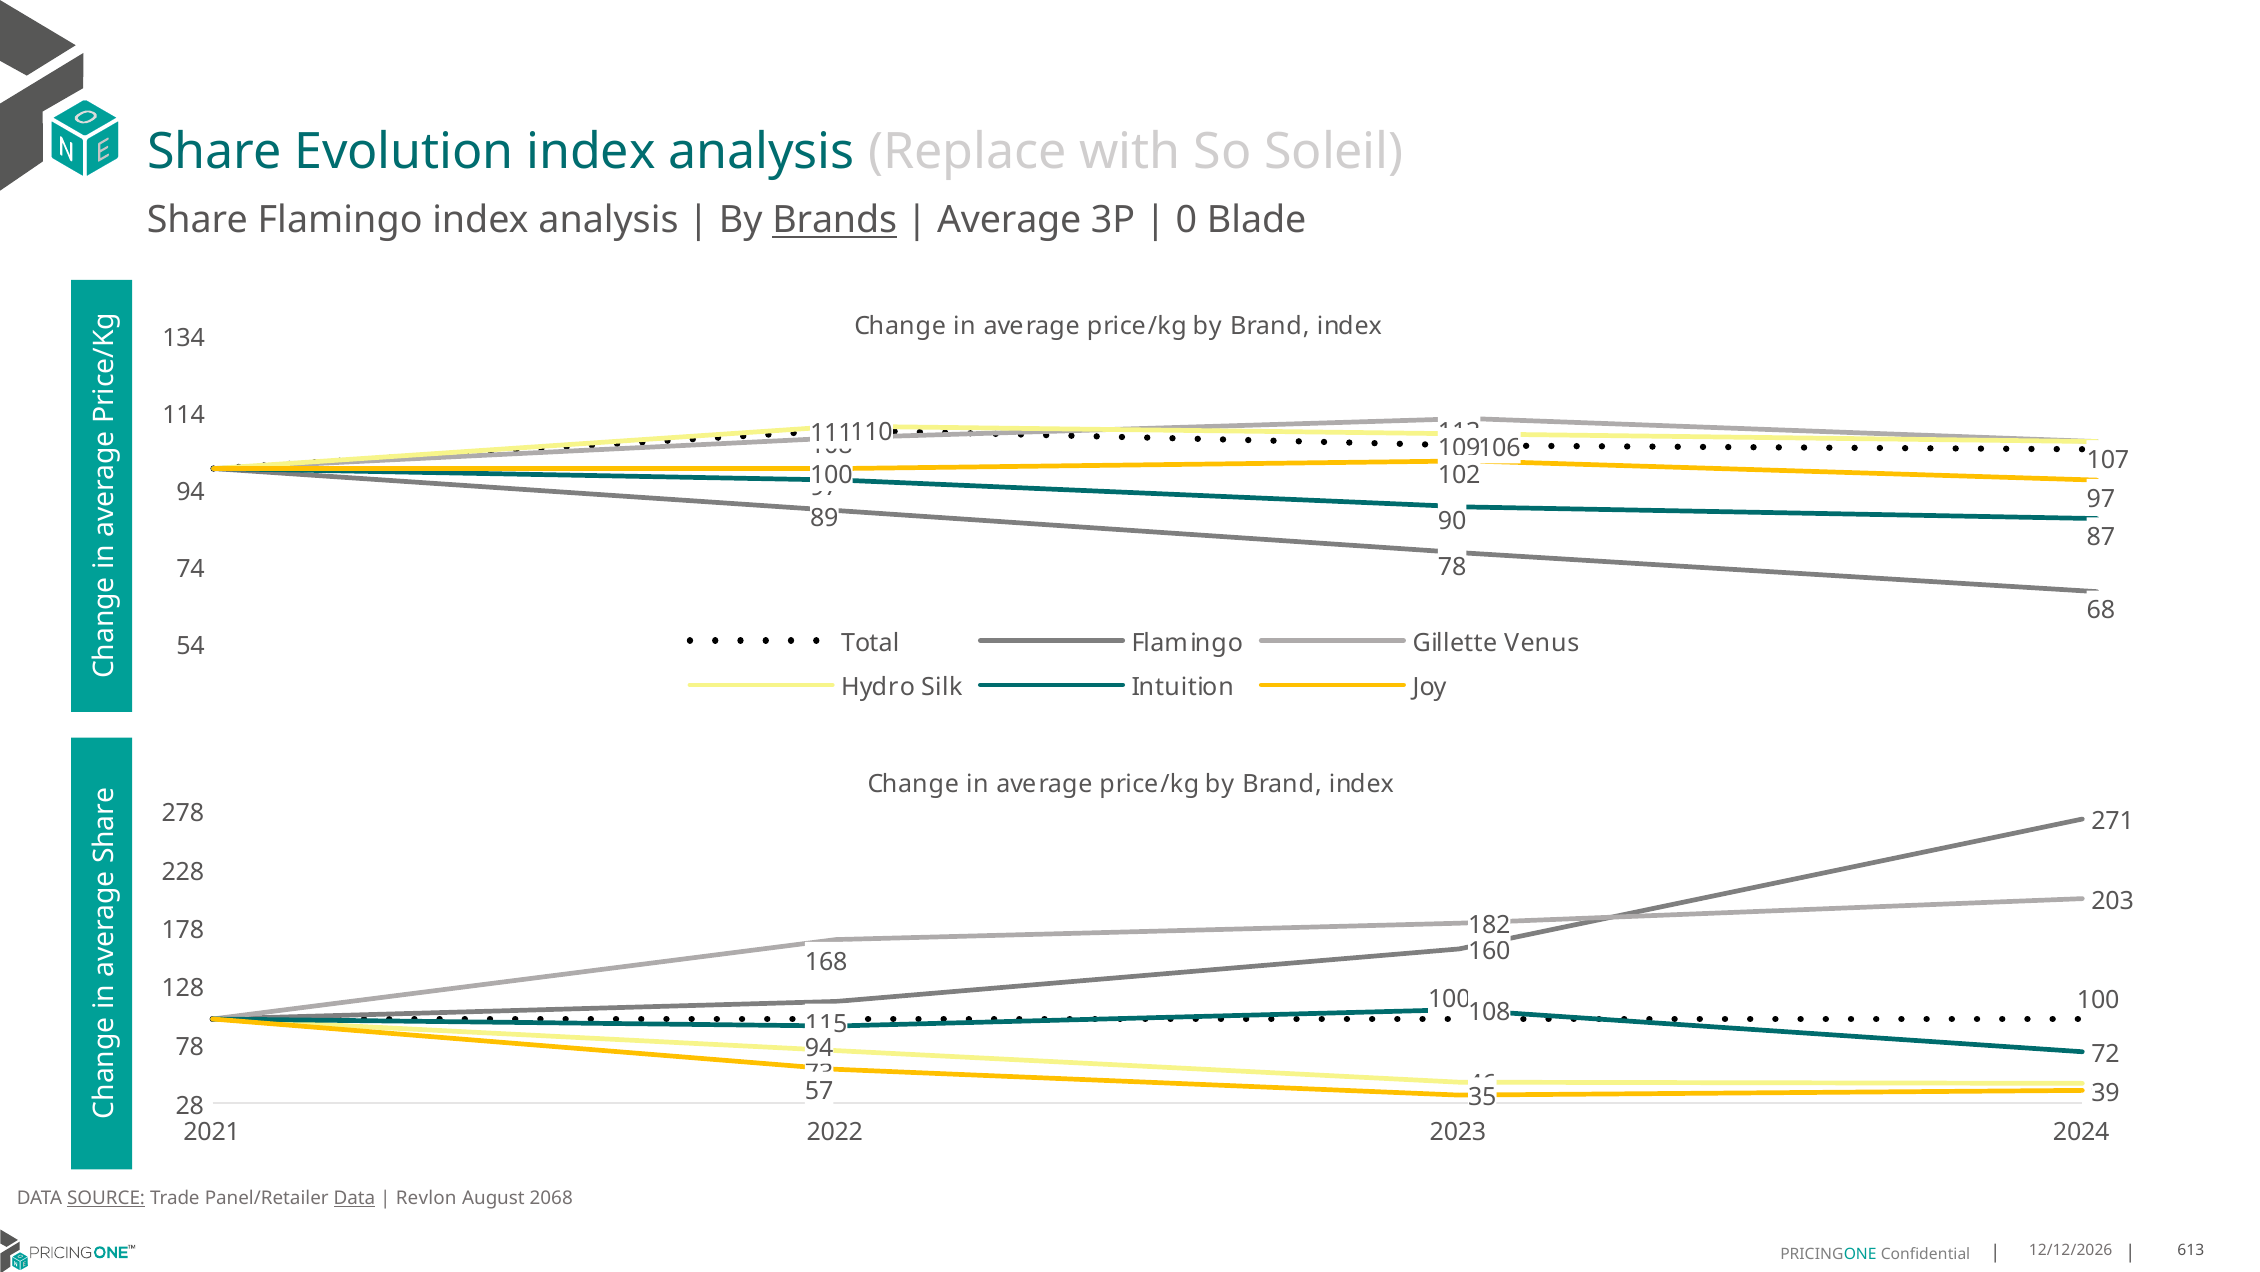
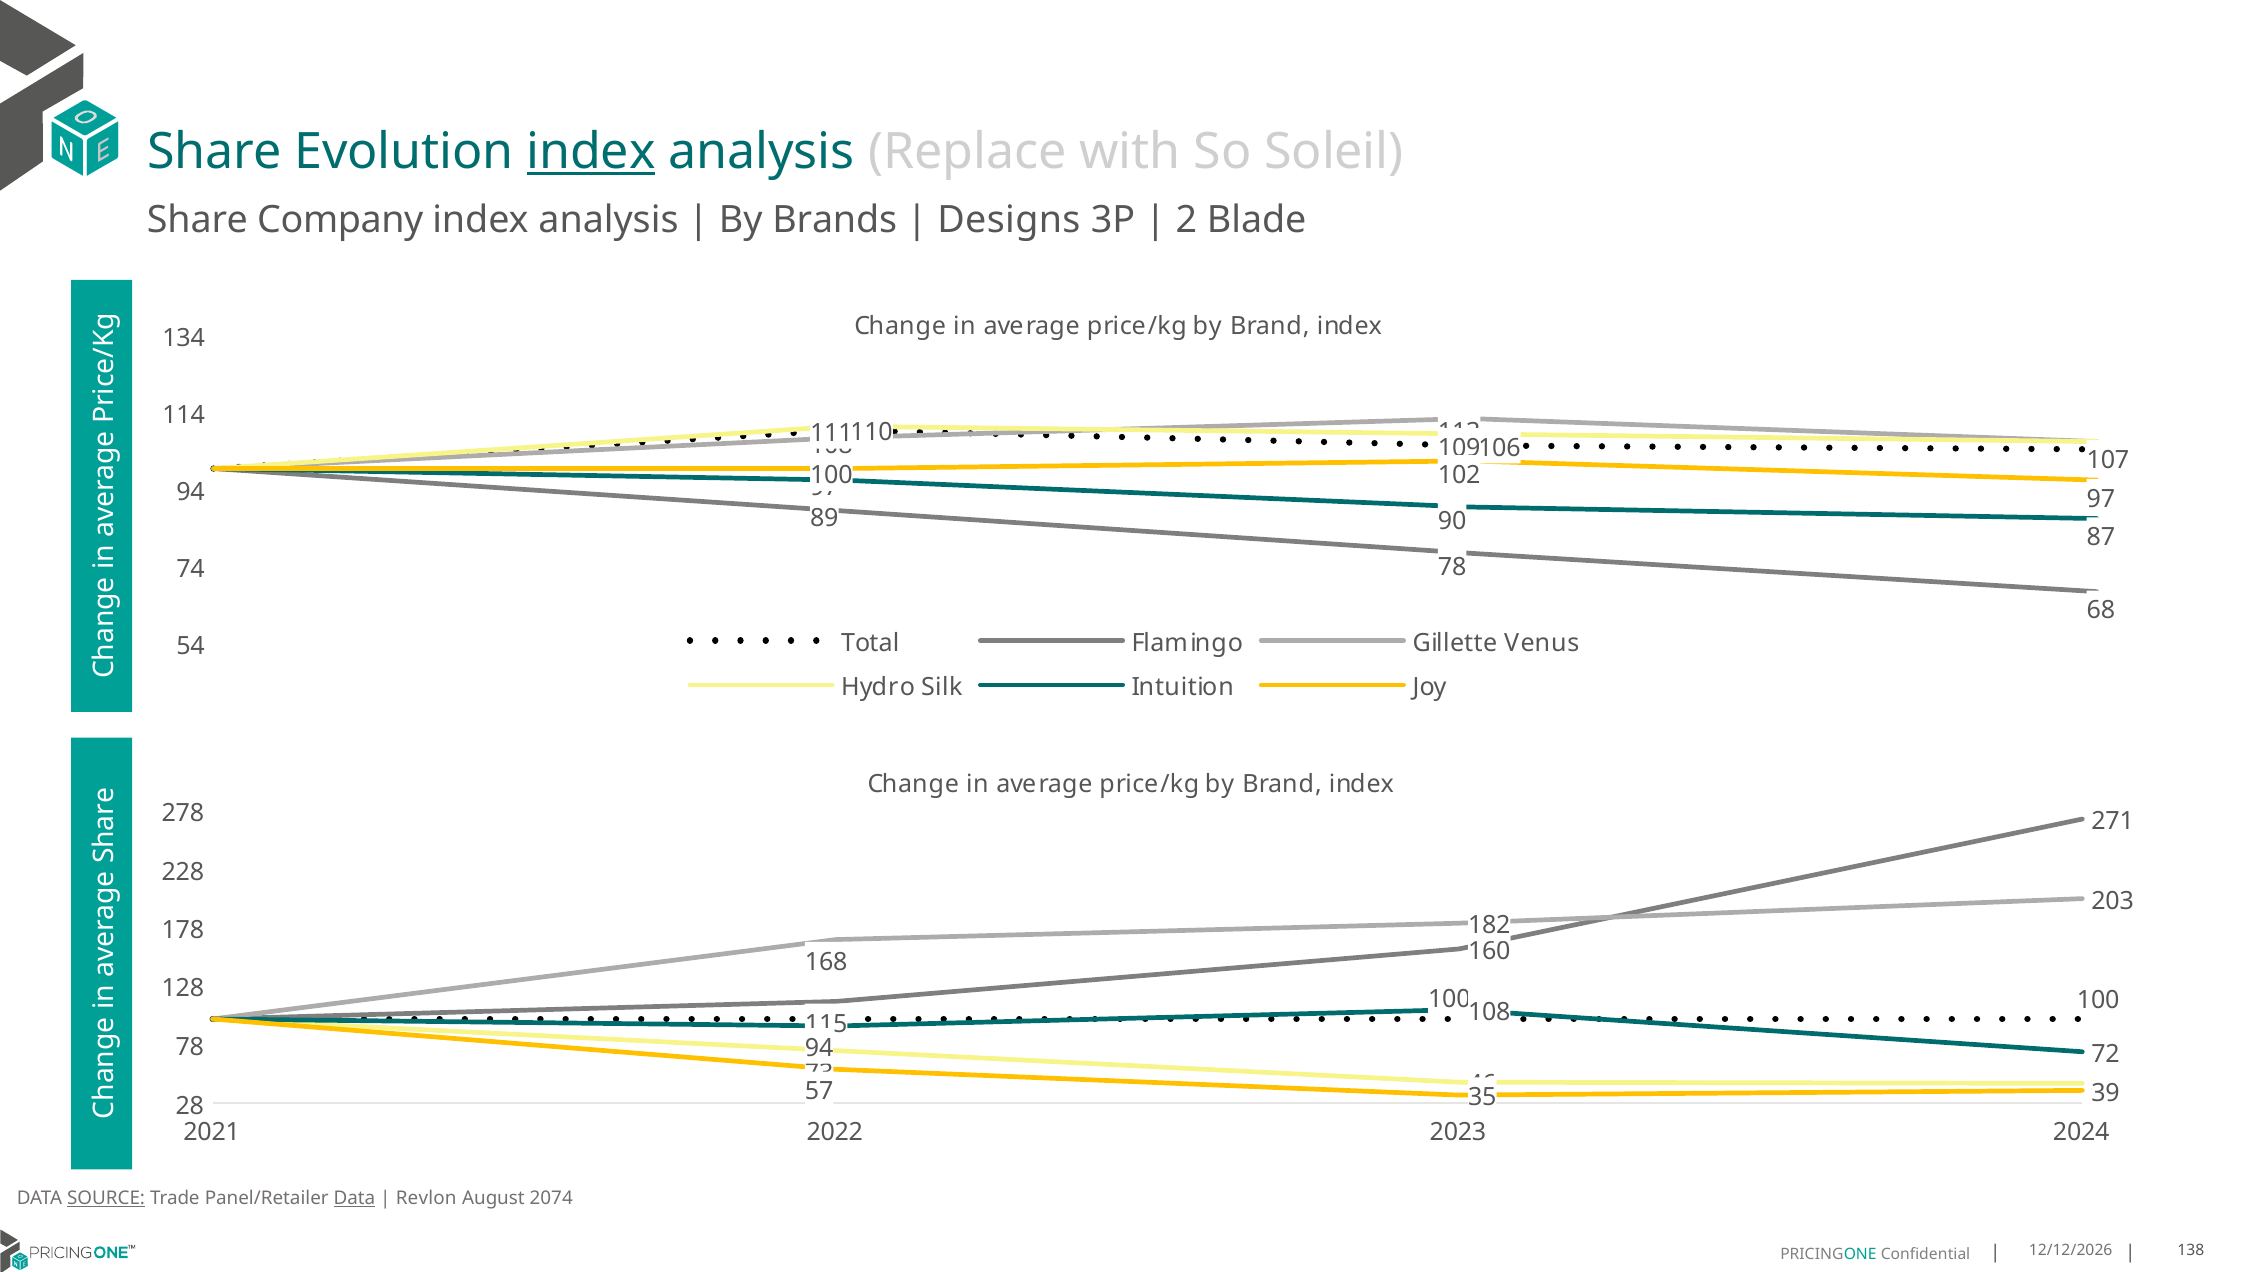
index underline: none -> present (591, 152)
Share Flamingo: Flamingo -> Company (340, 220)
Brands underline: present -> none (835, 220)
Average: Average -> Designs (1009, 220)
0: 0 -> 2 (1186, 220)
2068: 2068 -> 2074 (551, 1197)
613: 613 -> 138 (2191, 1250)
